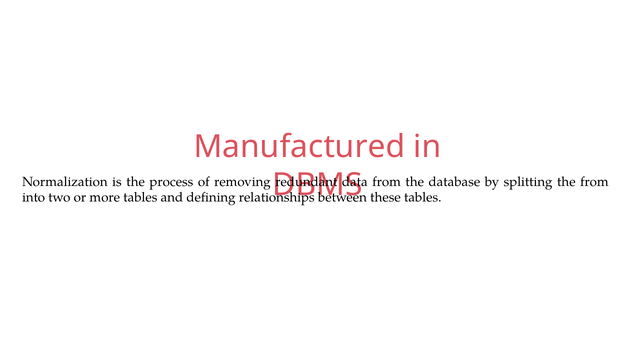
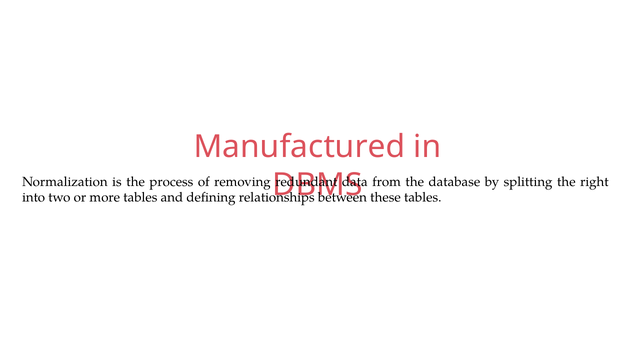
the from: from -> right (594, 182)
